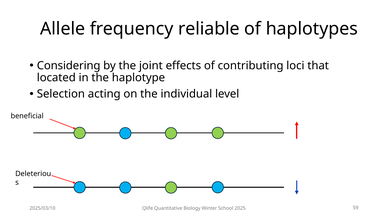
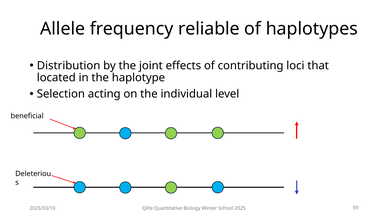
Considering: Considering -> Distribution (69, 66)
